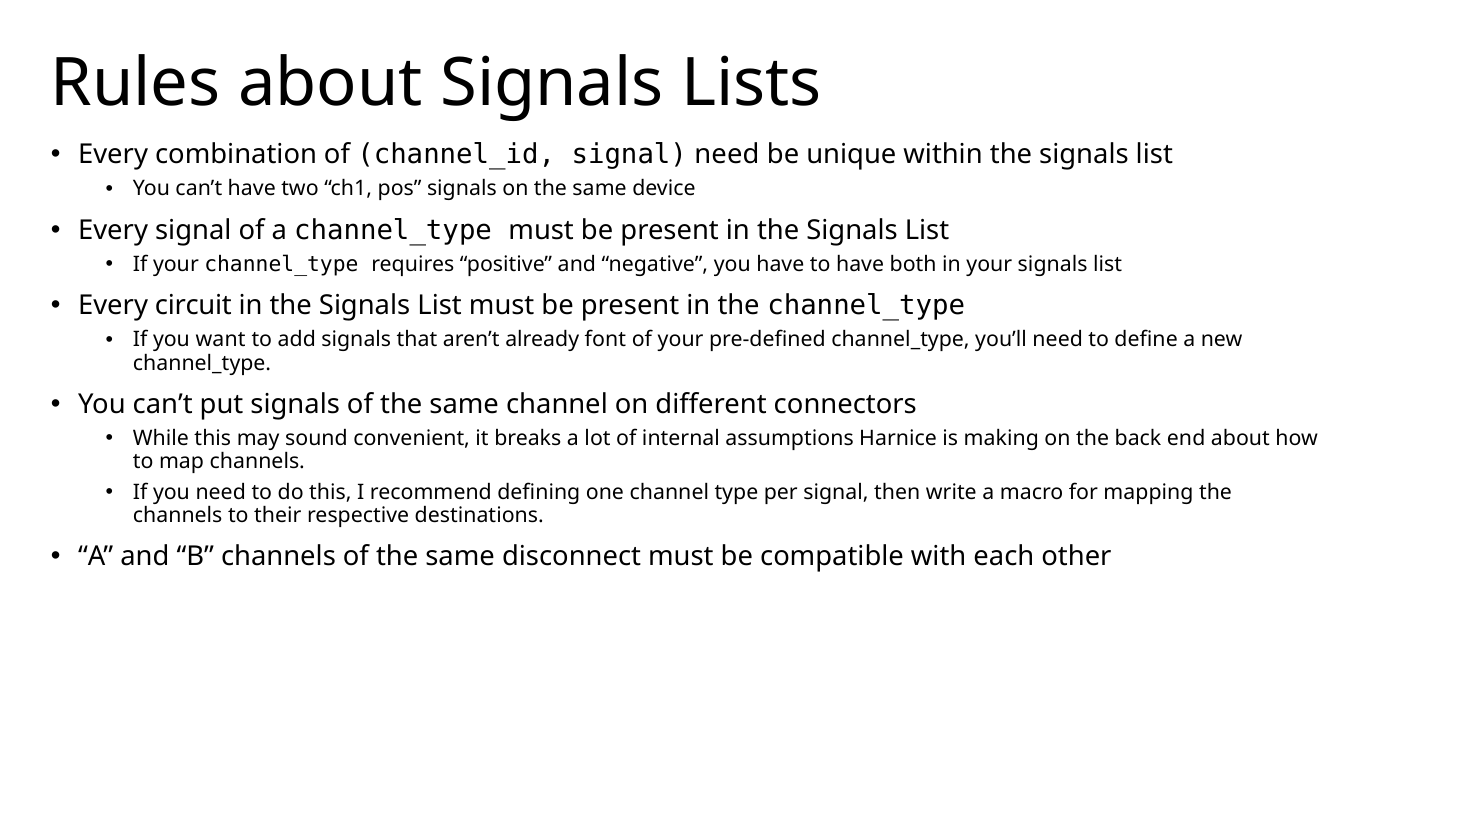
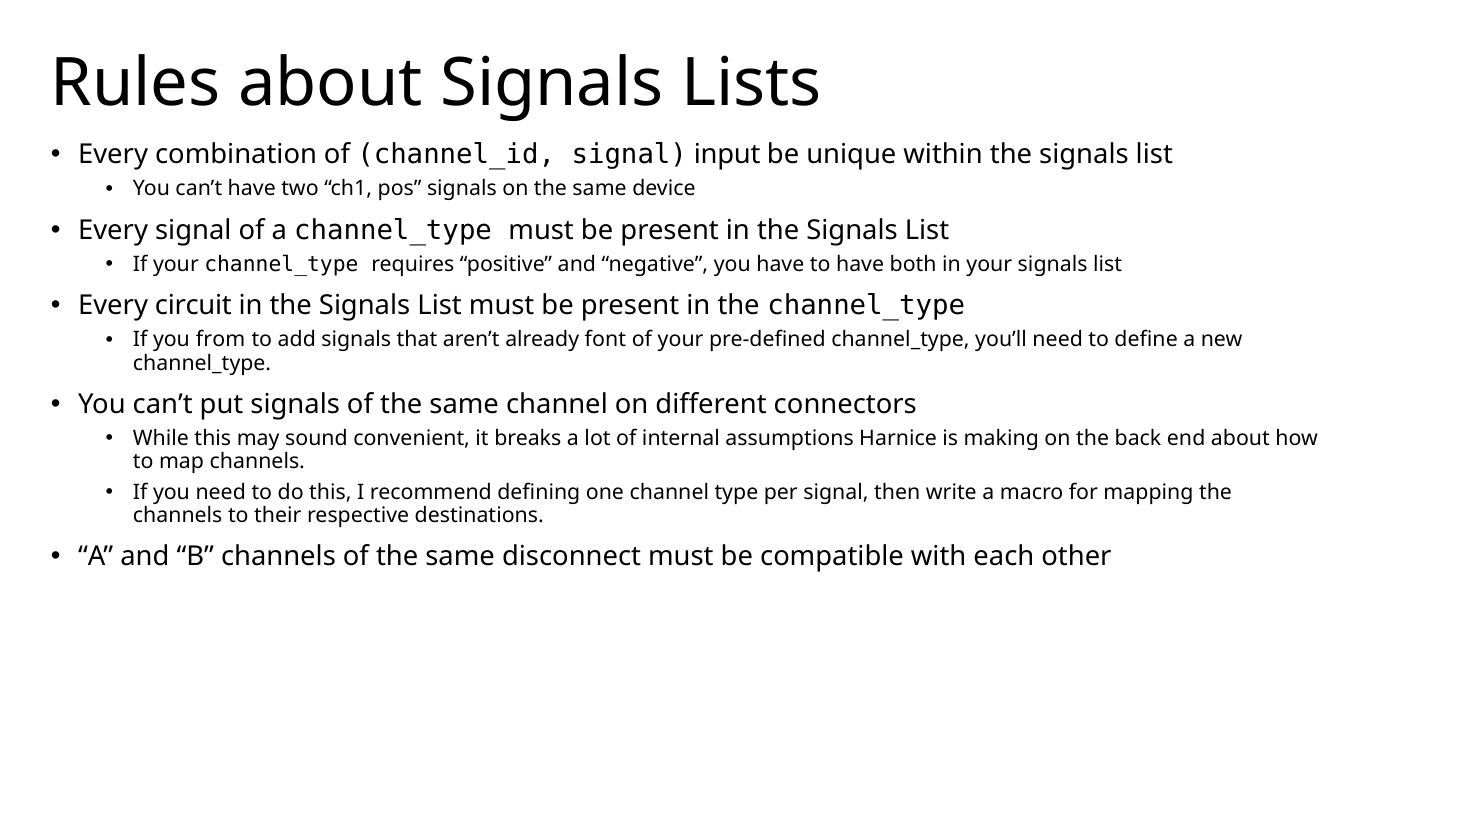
signal need: need -> input (727, 155)
want: want -> from (221, 340)
